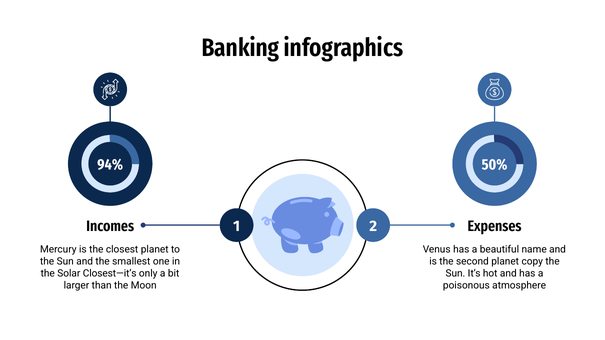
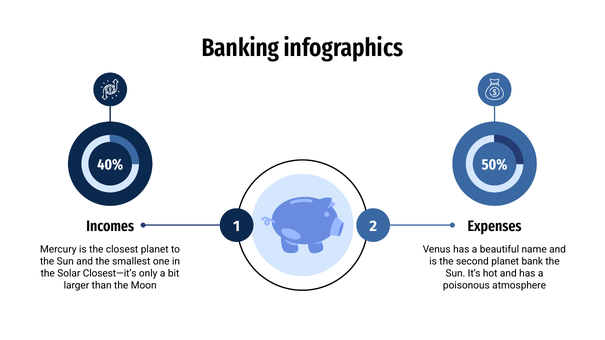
94%: 94% -> 40% (110, 165)
copy: copy -> bank (532, 262)
